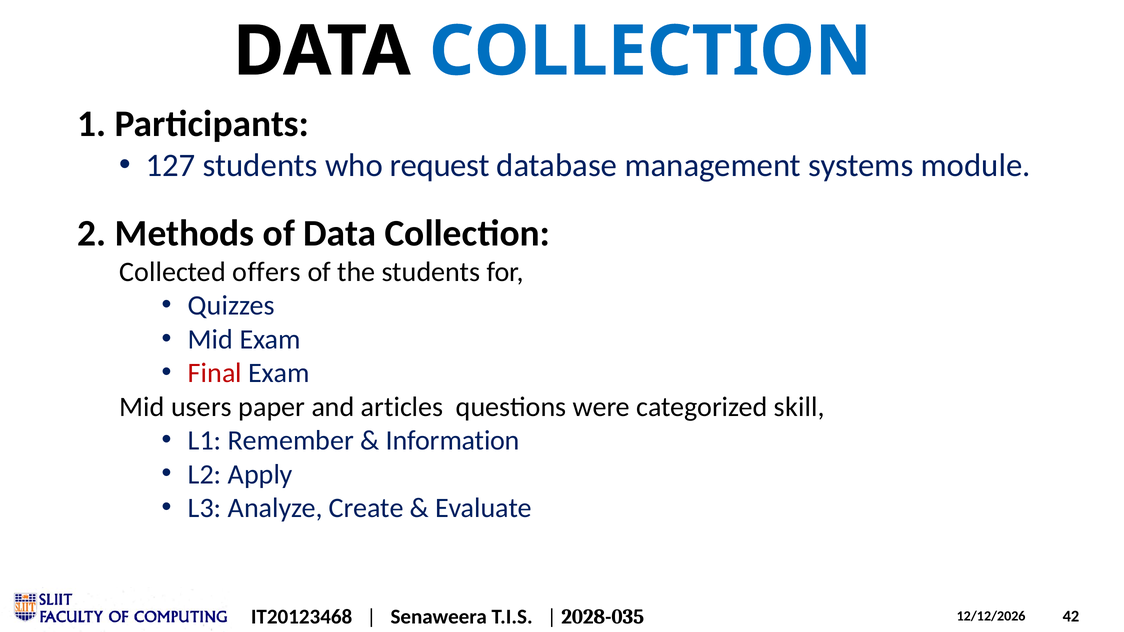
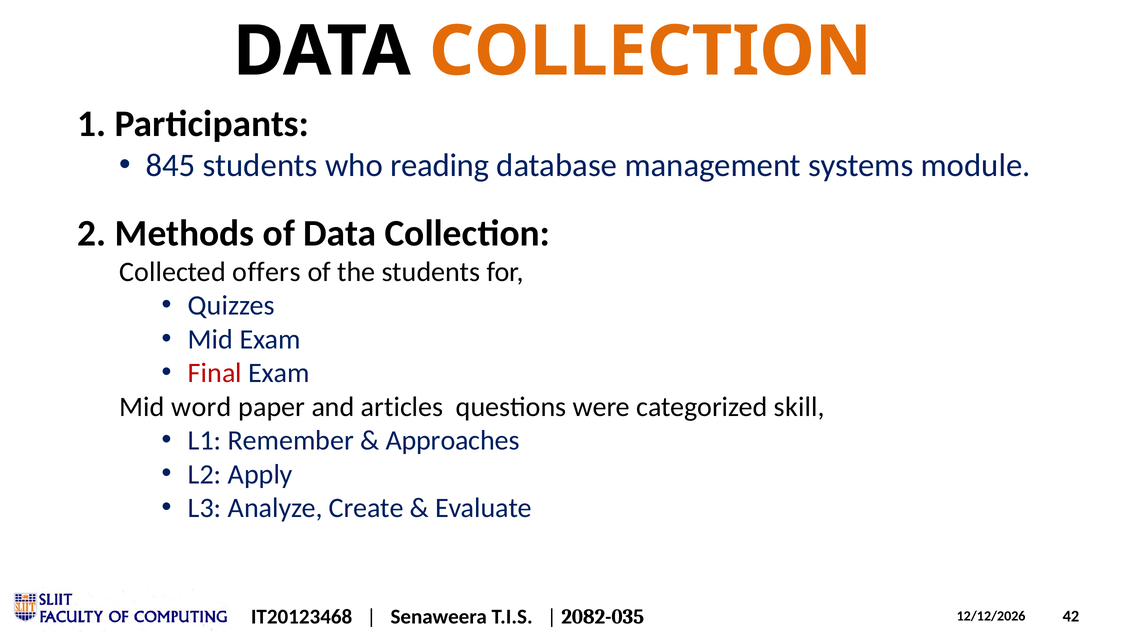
COLLECTION colour: blue -> orange (650, 51)
127: 127 -> 845 (171, 166)
request: request -> reading (440, 166)
users: users -> word (201, 407)
Information: Information -> Approaches (453, 441)
2028-035: 2028-035 -> 2082-035 (603, 617)
